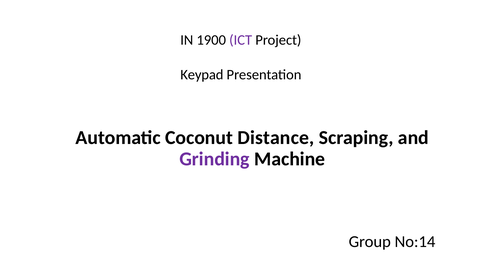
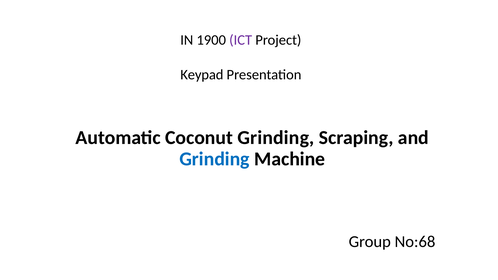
Coconut Distance: Distance -> Grinding (276, 138)
Grinding colour: purple -> blue (215, 159)
No:14: No:14 -> No:68 (415, 242)
